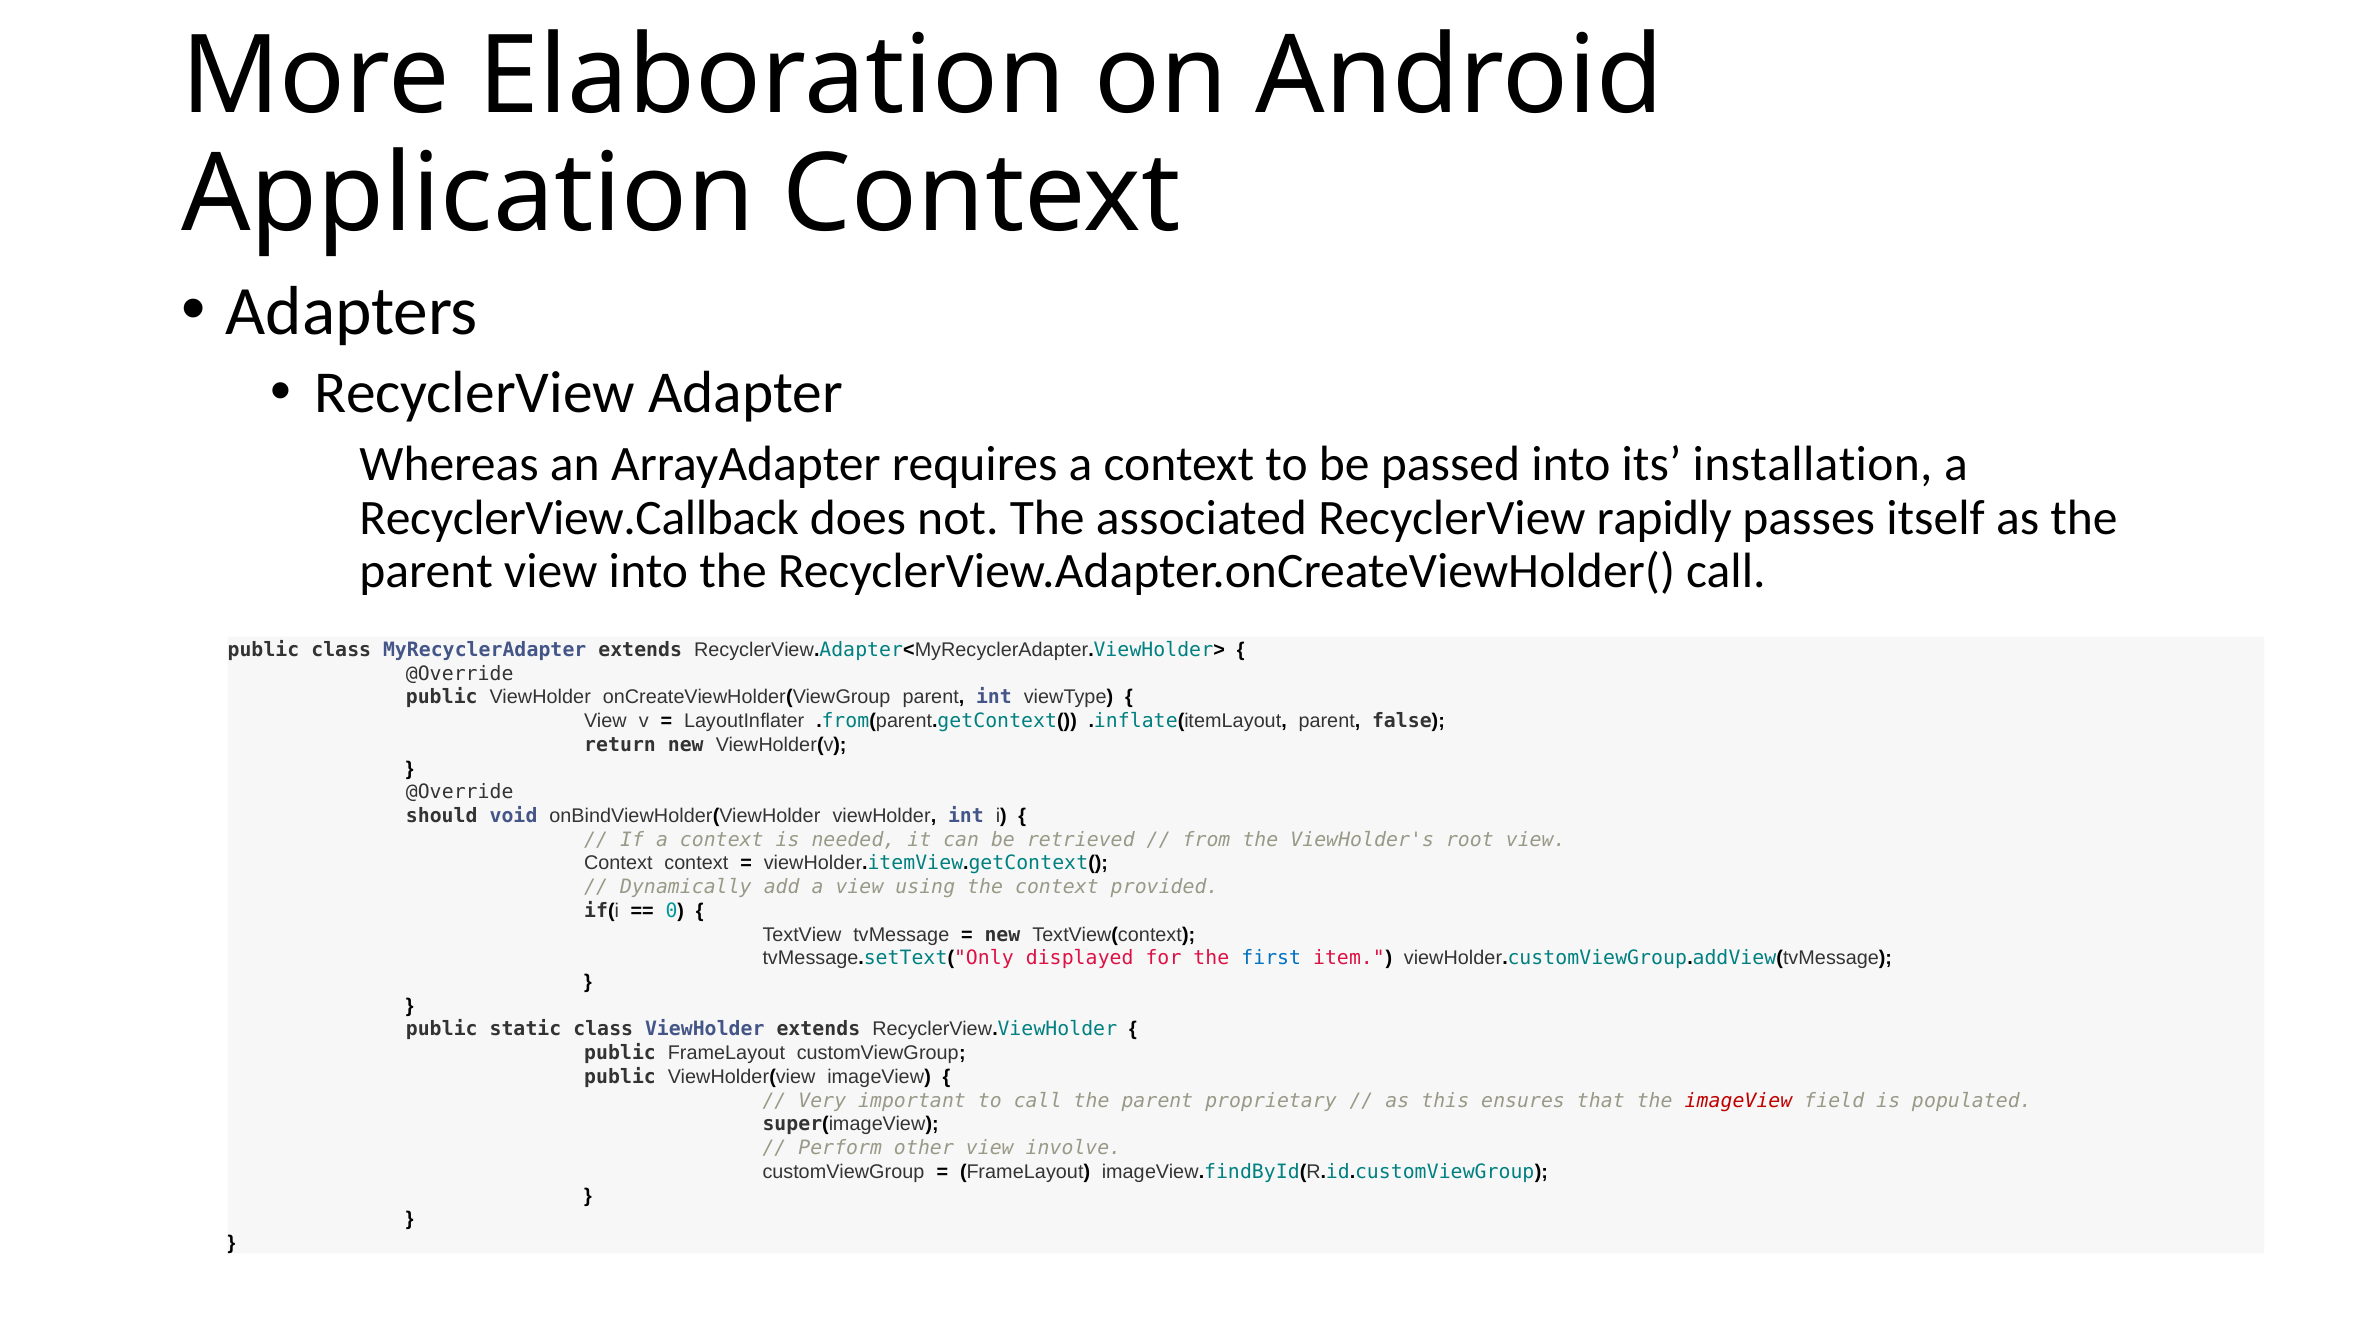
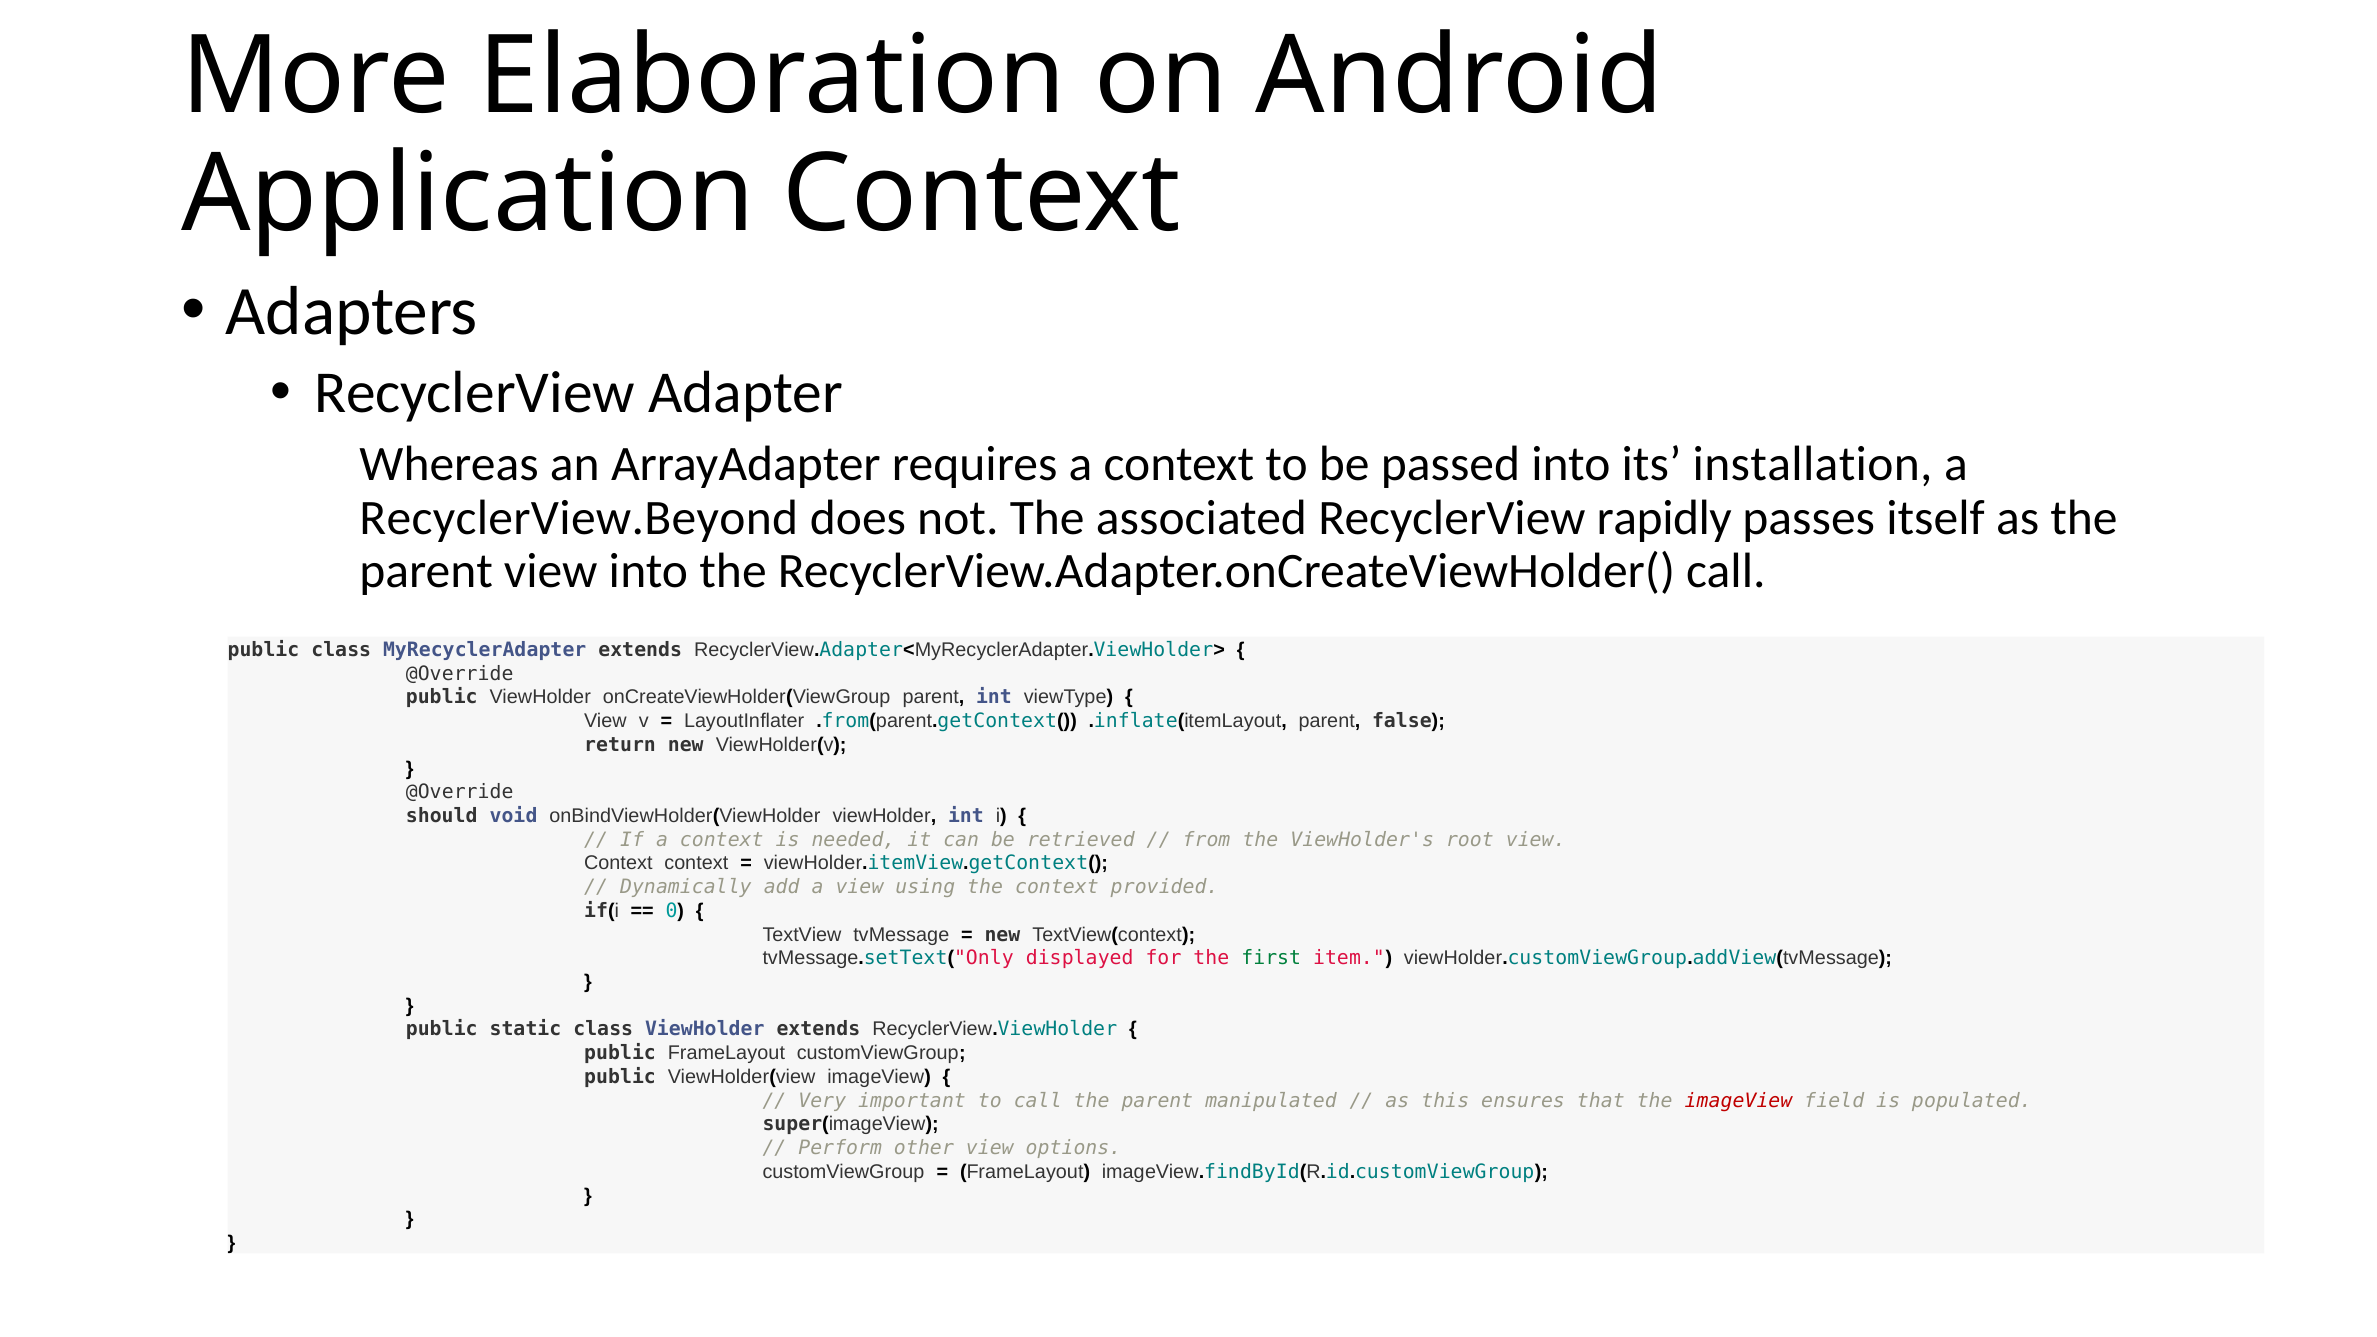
RecyclerView.Callback: RecyclerView.Callback -> RecyclerView.Beyond (579, 518)
first colour: blue -> green (1271, 958)
proprietary: proprietary -> manipulated (1271, 1101)
involve: involve -> options (1074, 1148)
